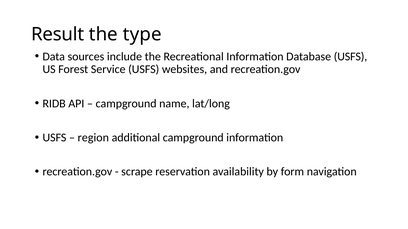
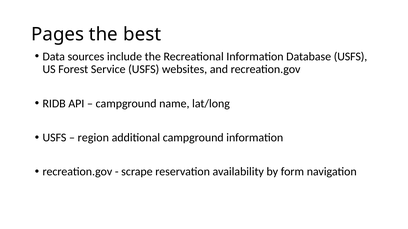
Result: Result -> Pages (58, 34)
type: type -> best (142, 34)
